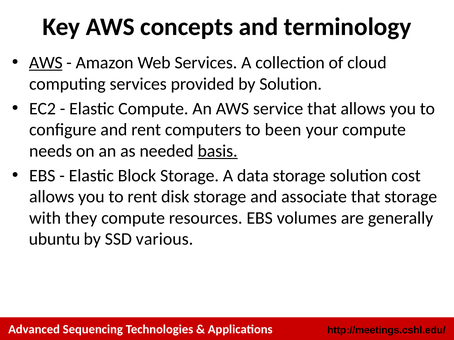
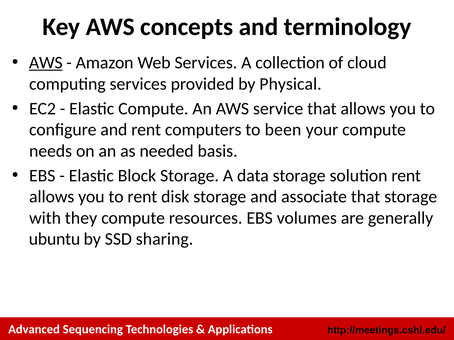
by Solution: Solution -> Physical (291, 84)
basis underline: present -> none (218, 151)
solution cost: cost -> rent (406, 176)
various: various -> sharing (165, 239)
